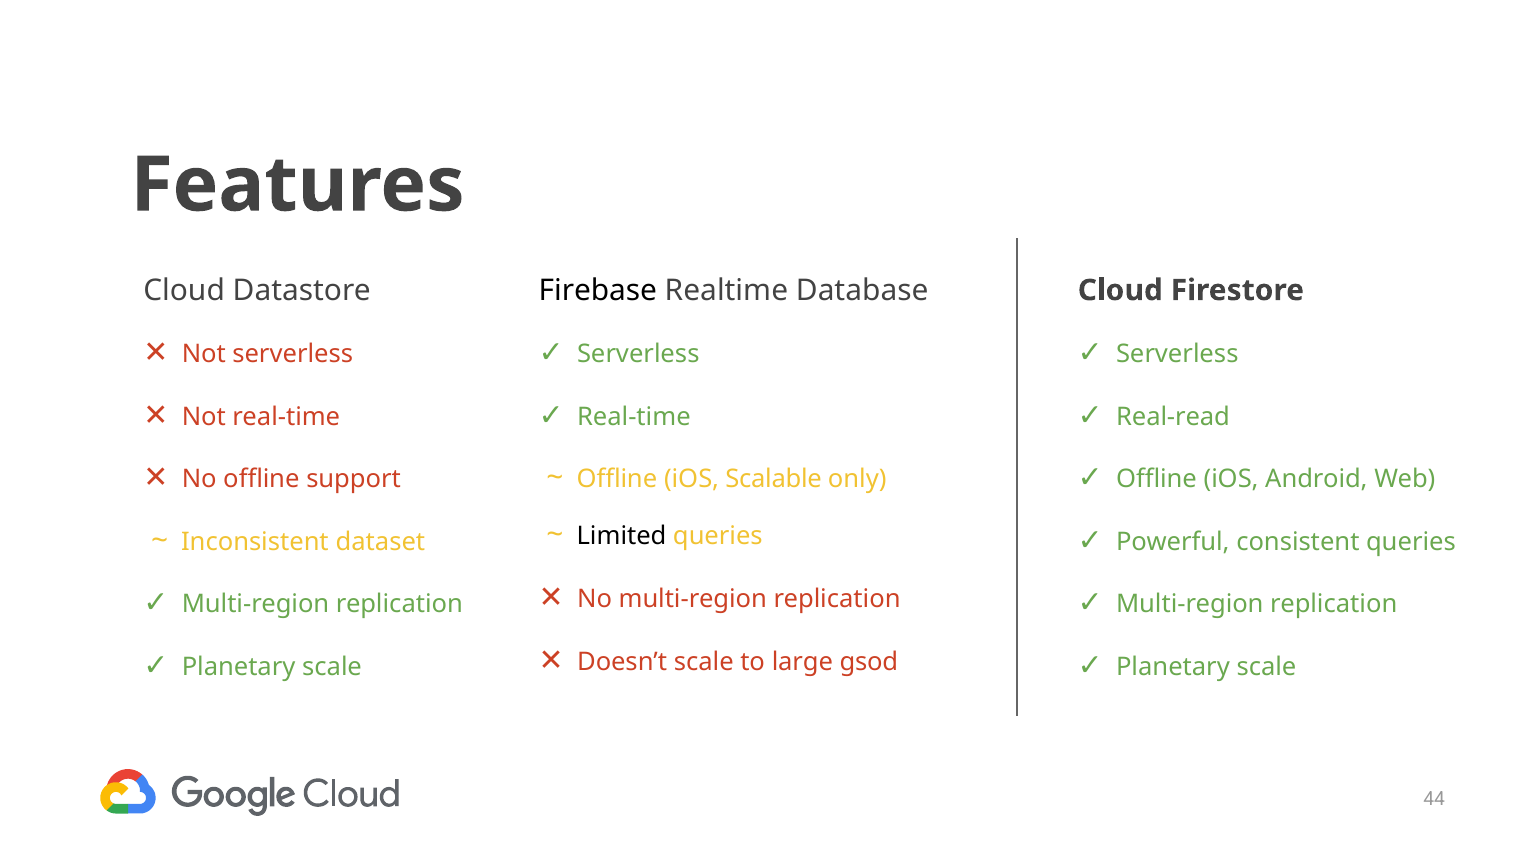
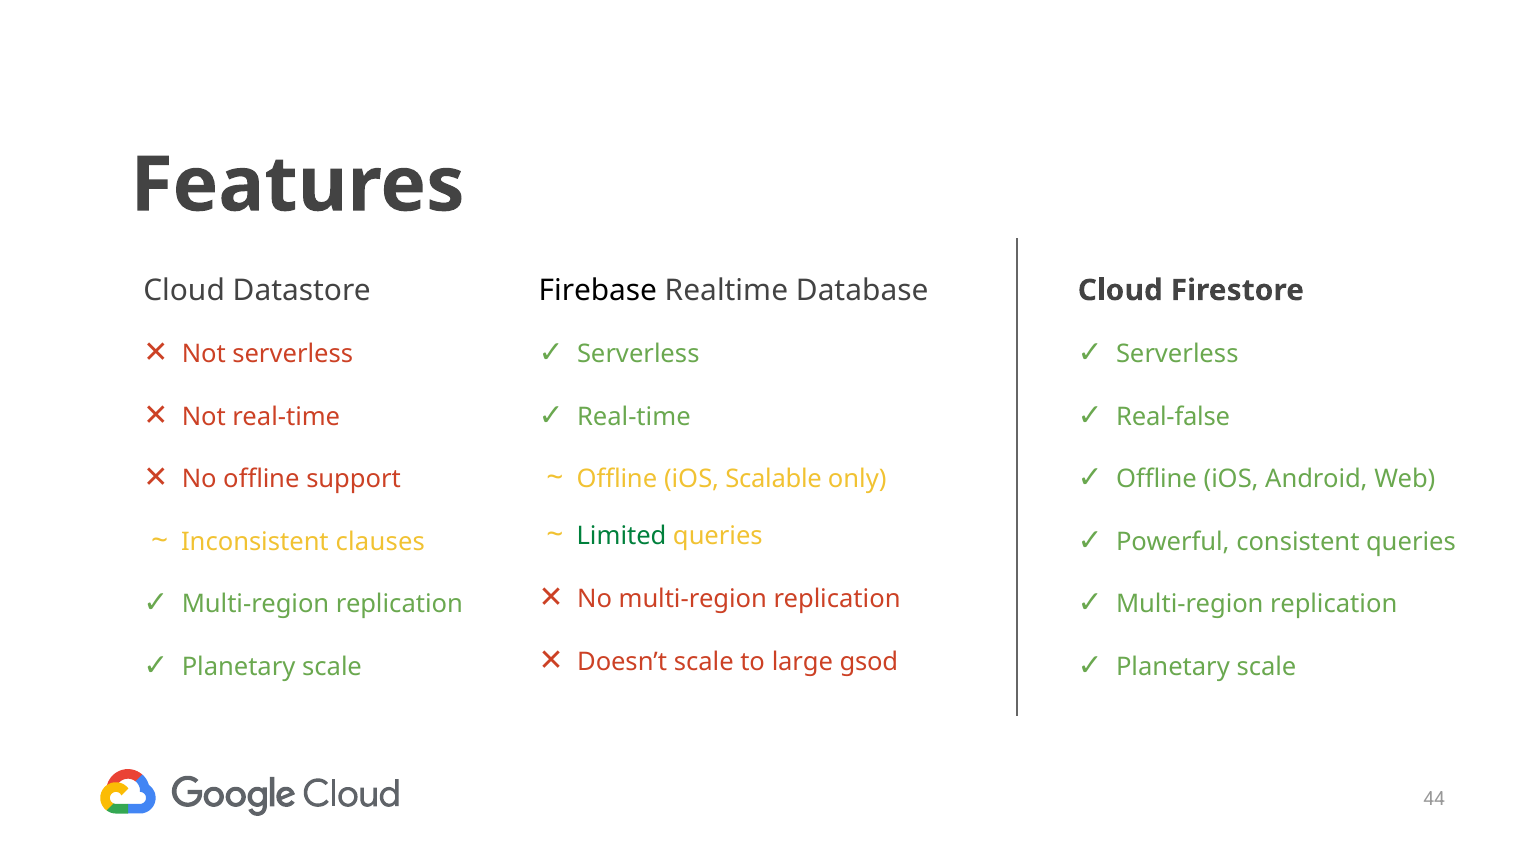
Real-read: Real-read -> Real-false (1173, 417)
Limited colour: black -> green (622, 537)
dataset: dataset -> clauses (380, 542)
